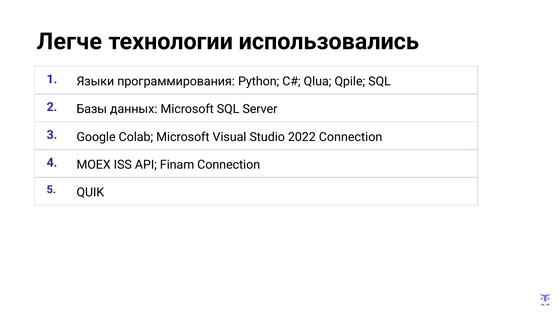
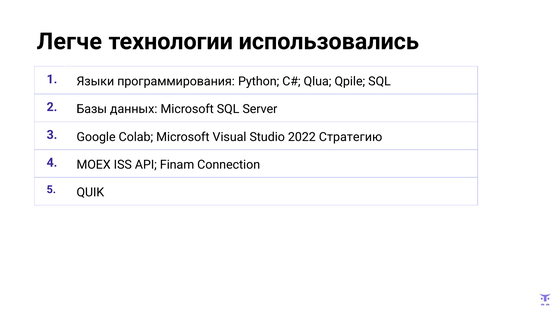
2022 Connection: Connection -> Стратегию (351, 137)
